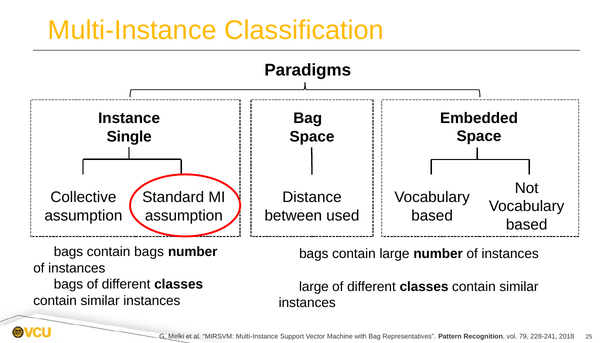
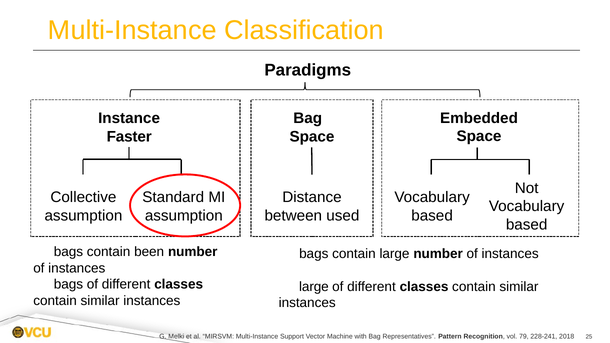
Single: Single -> Faster (129, 137)
contain bags: bags -> been (149, 252)
